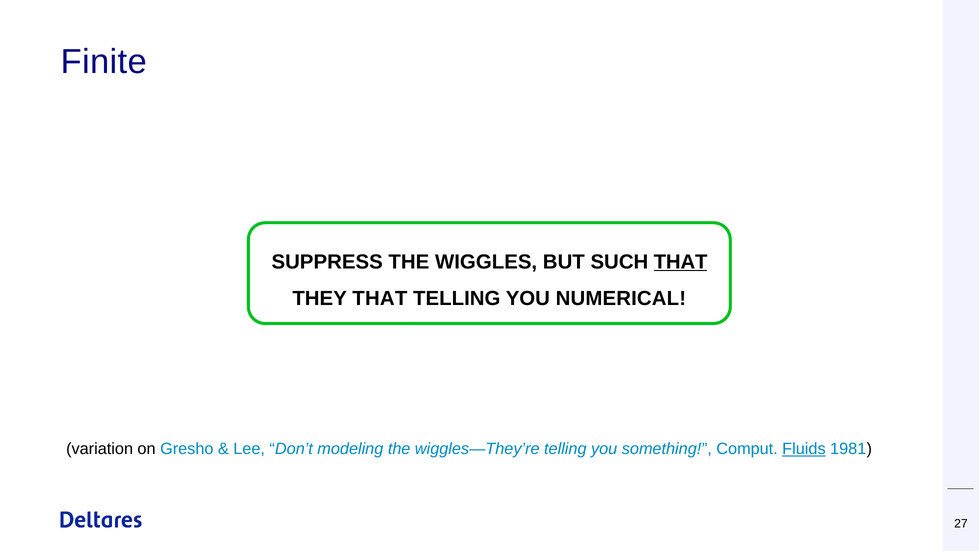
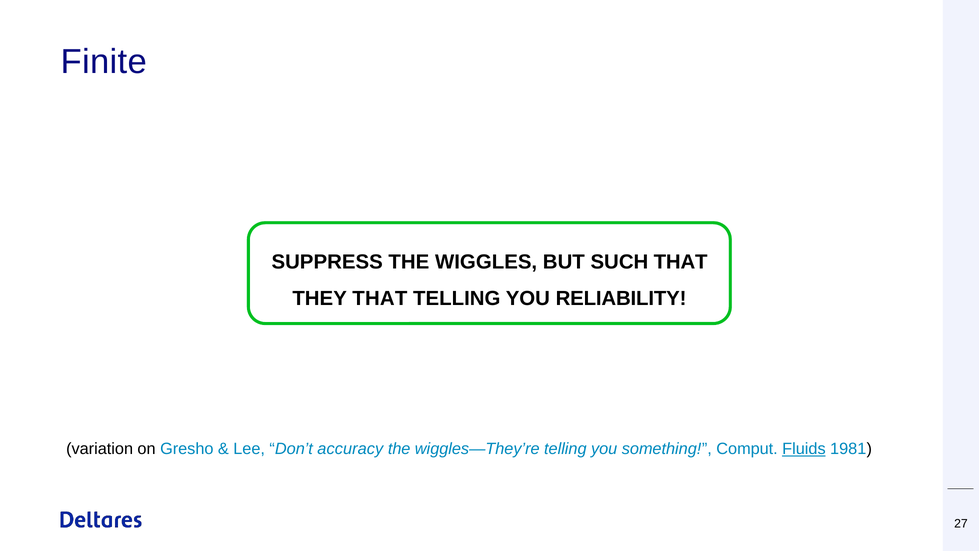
THAT underline: present -> none (681, 262)
NUMERICAL: NUMERICAL -> RELIABILITY (621, 298)
modeling: modeling -> accuracy (350, 449)
